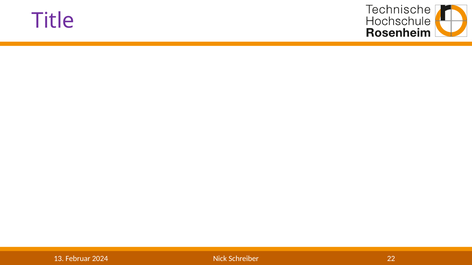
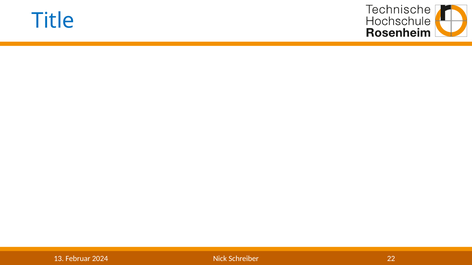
Title colour: purple -> blue (53, 21)
